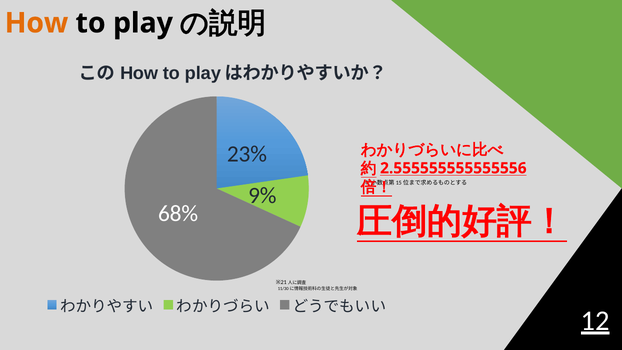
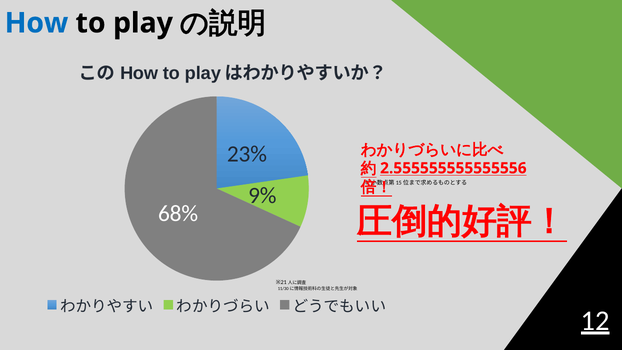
How colour: orange -> blue (36, 23)
